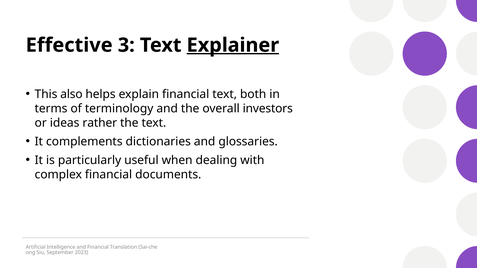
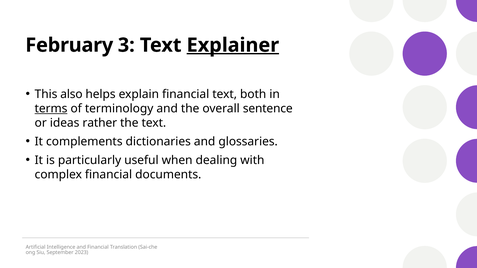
Effective: Effective -> February (69, 45)
terms underline: none -> present (51, 109)
investors: investors -> sentence (268, 109)
